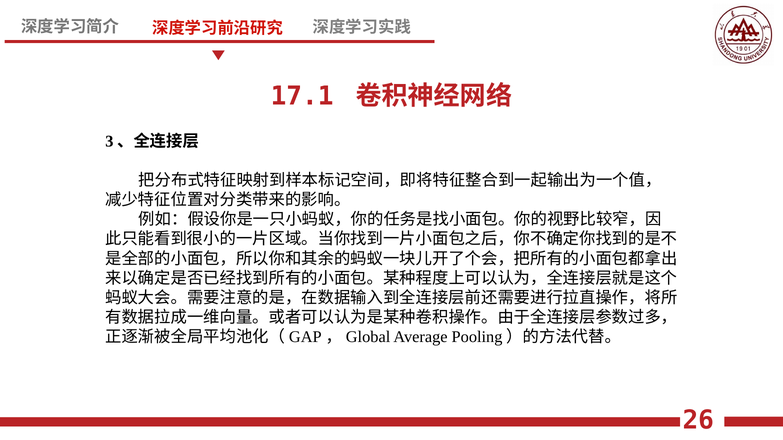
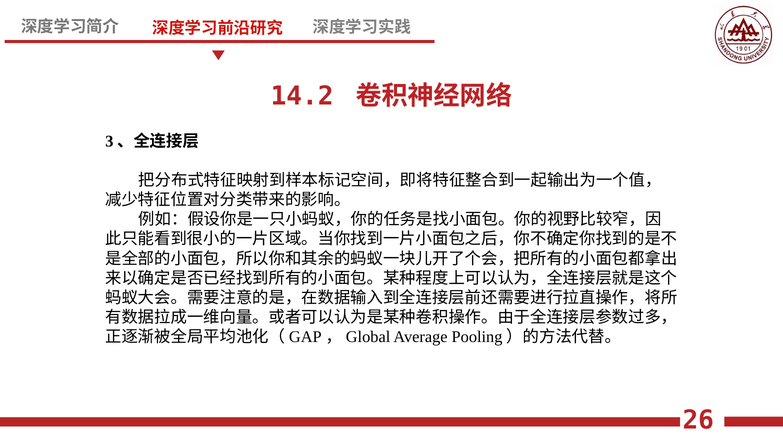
17.1: 17.1 -> 14.2 (302, 96)
